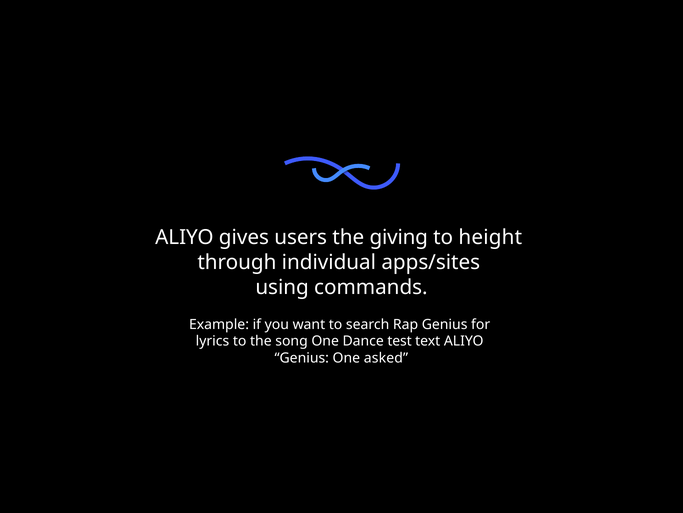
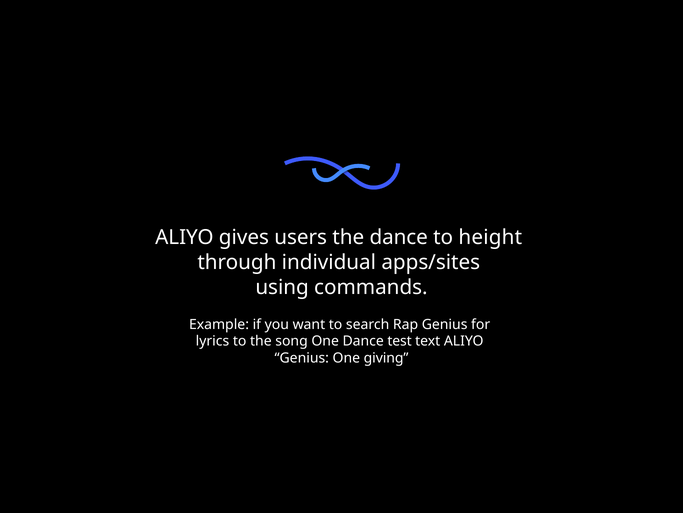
the giving: giving -> dance (399, 237)
asked: asked -> giving (386, 358)
